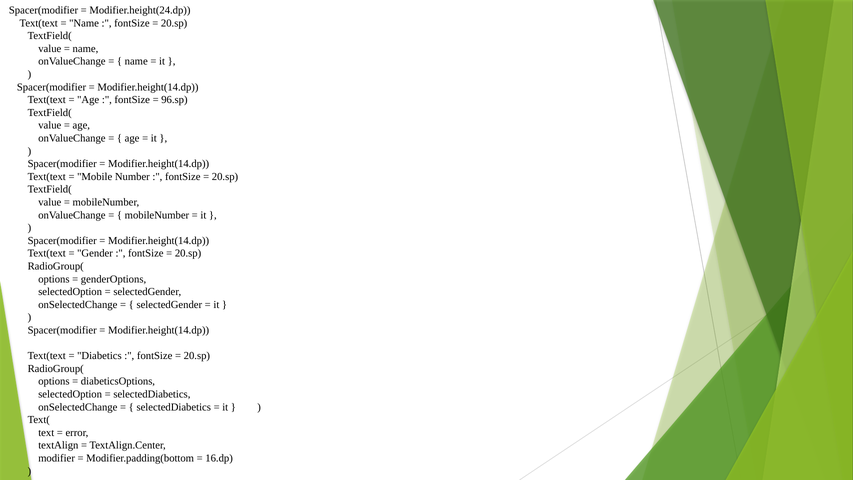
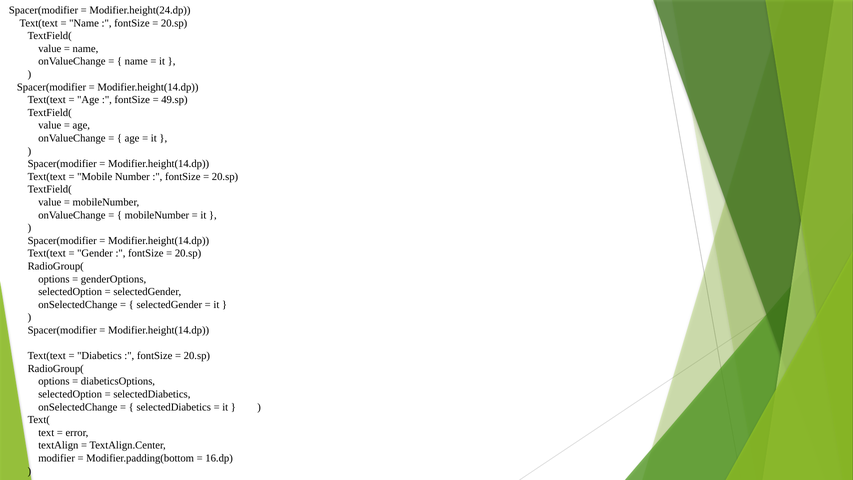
96.sp: 96.sp -> 49.sp (174, 100)
